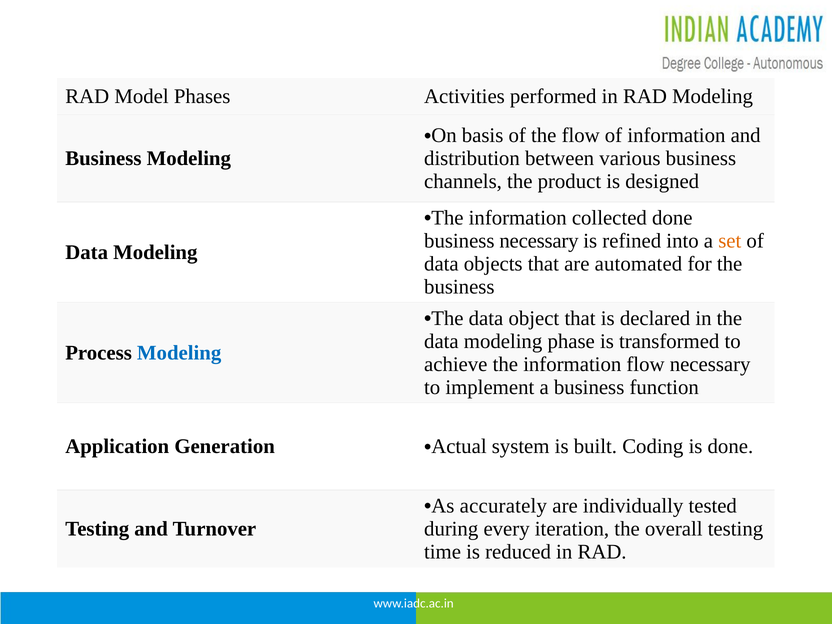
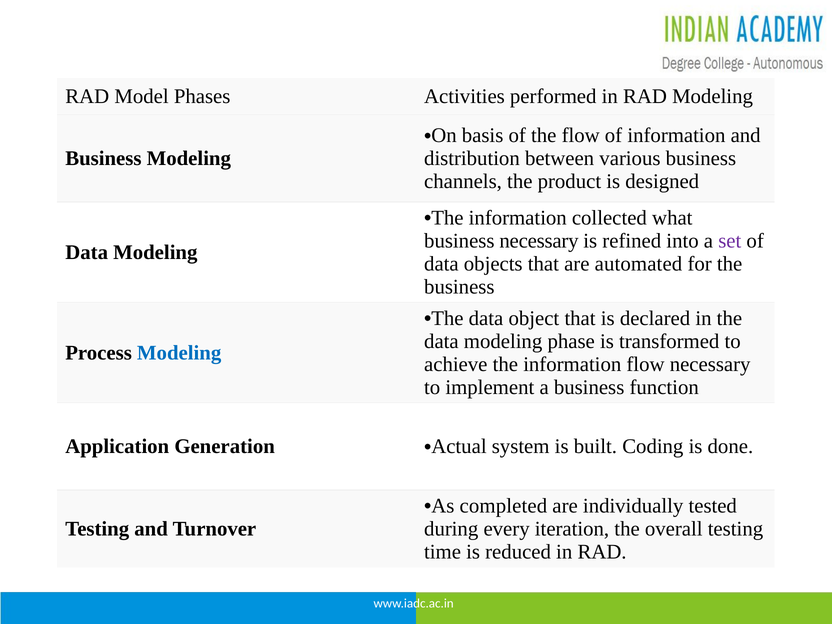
collected done: done -> what (672, 218)
set colour: orange -> purple (730, 241)
accurately: accurately -> completed (503, 506)
